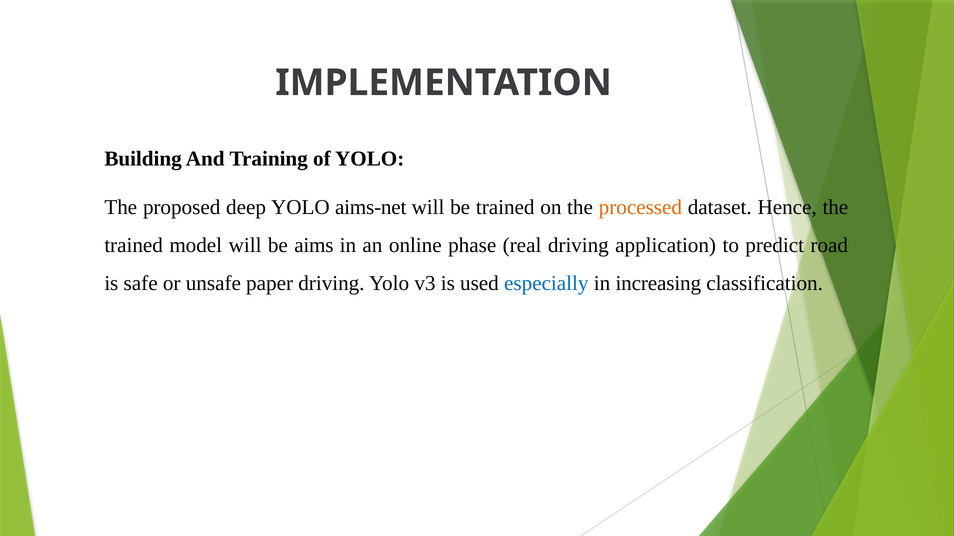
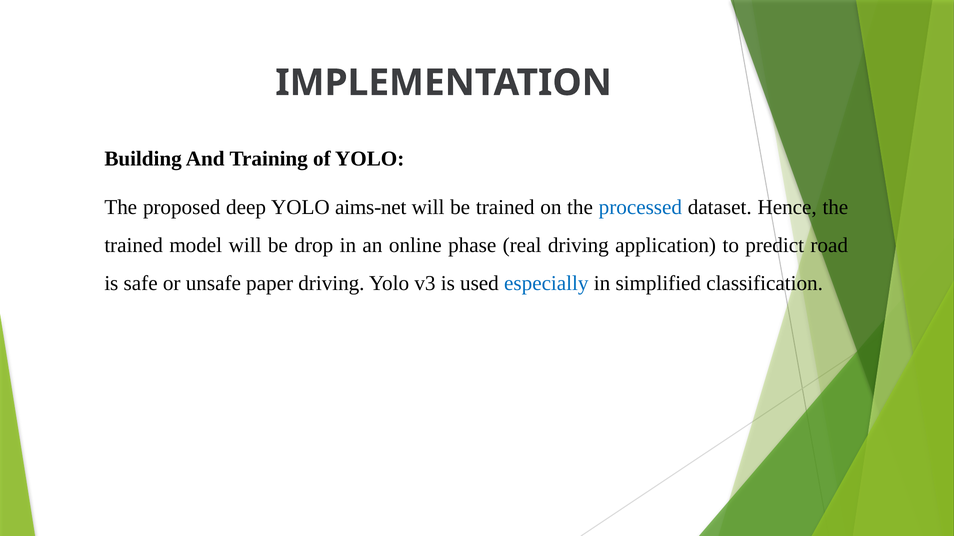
processed colour: orange -> blue (640, 208)
aims: aims -> drop (314, 246)
increasing: increasing -> simplified (658, 284)
